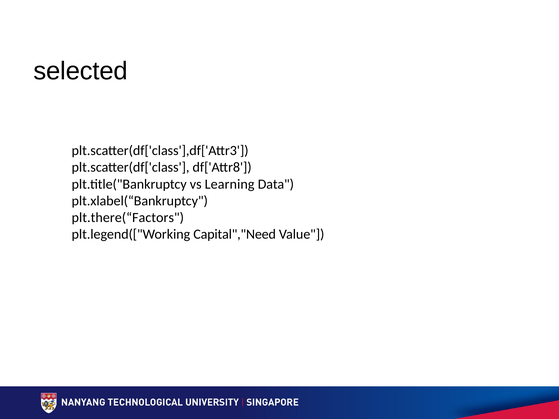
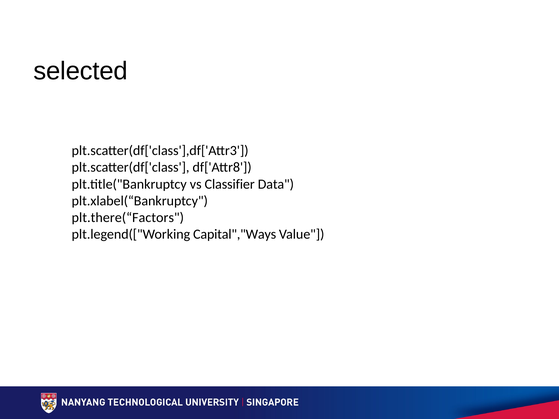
Learning: Learning -> Classifier (230, 184)
Capital","Need: Capital","Need -> Capital","Ways (235, 234)
